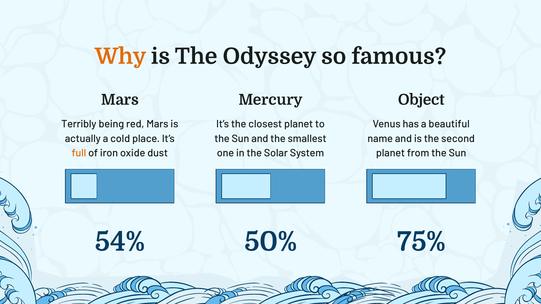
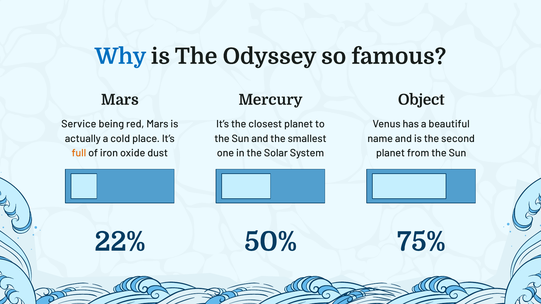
Why colour: orange -> blue (121, 56)
Terribly: Terribly -> Service (79, 124)
54%: 54% -> 22% (120, 242)
